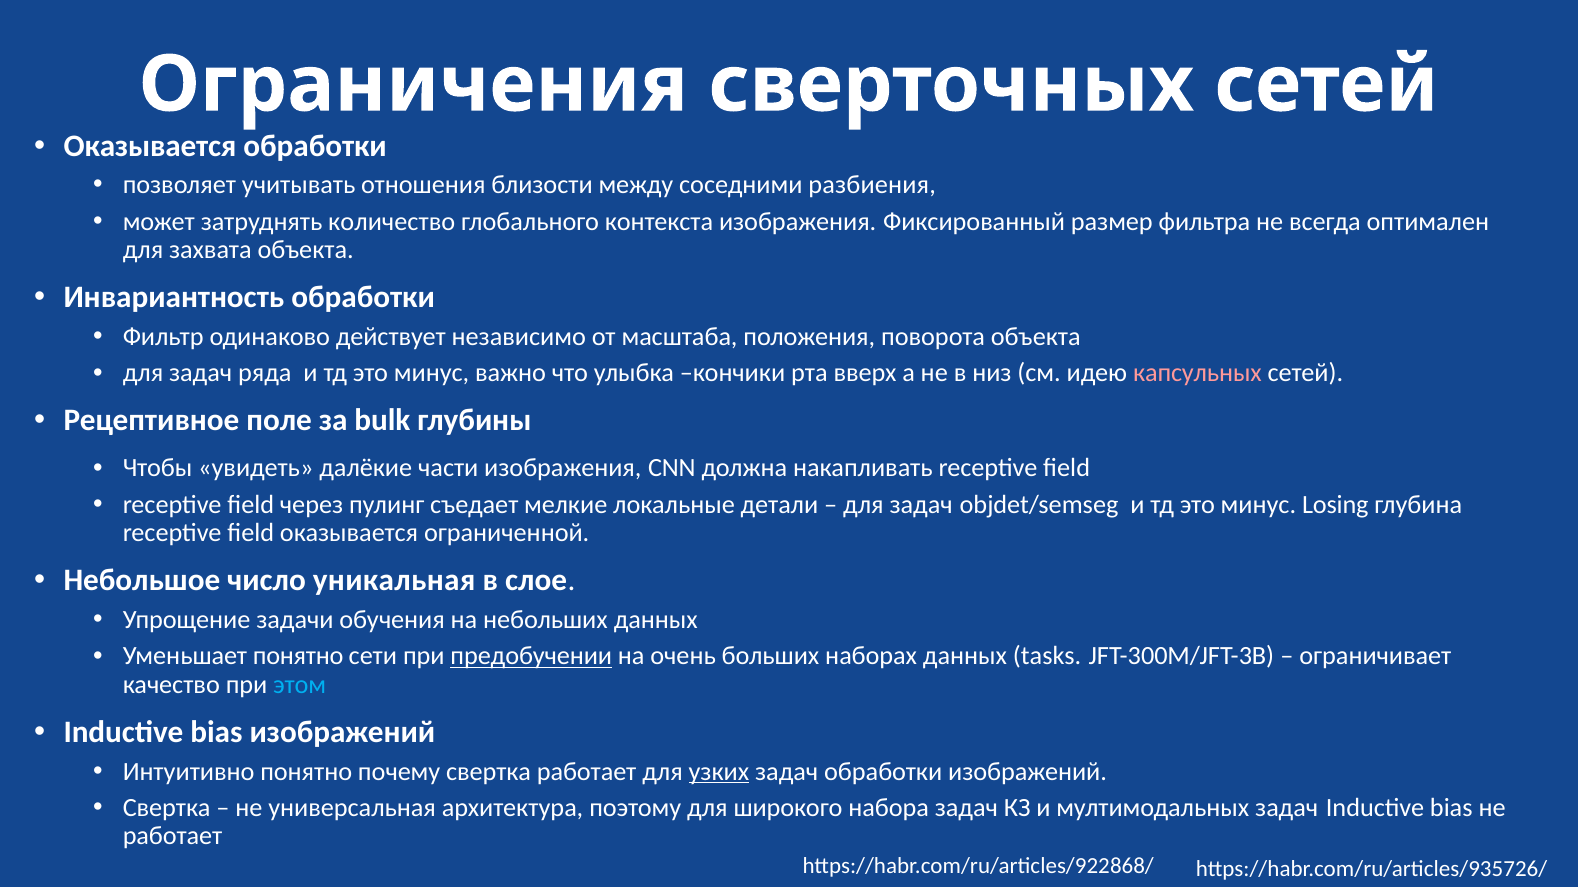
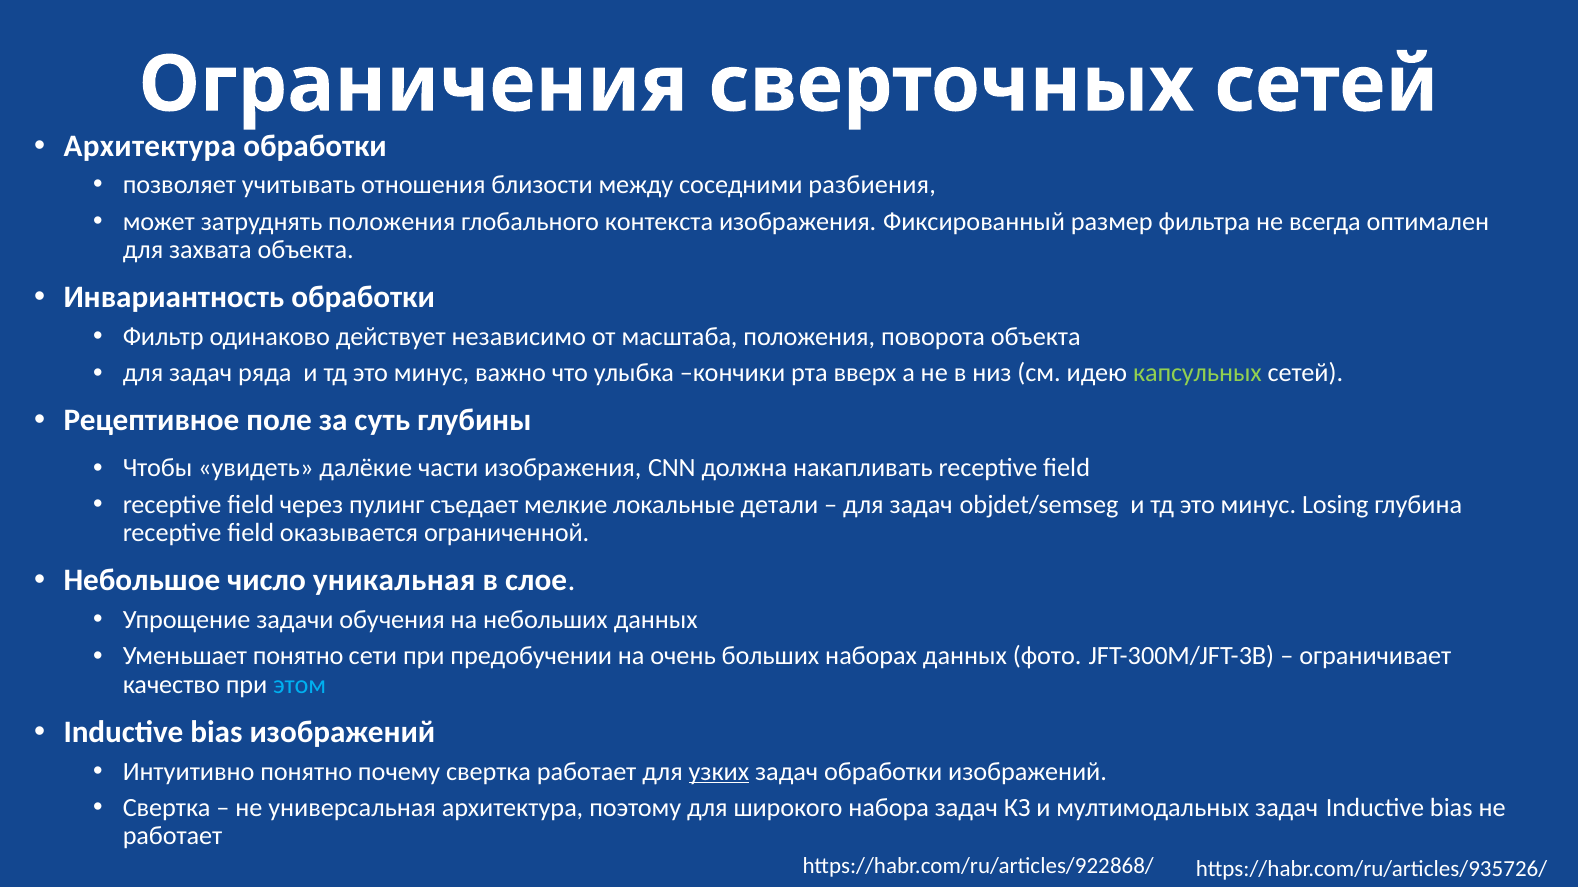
Оказывается: Оказывается -> Архитектура (150, 146)
затруднять количество: количество -> положения (392, 222)
капсульных colour: pink -> light green (1197, 373)
bulk: bulk -> суть (382, 421)
предобучении underline: present -> none (531, 657)
tasks: tasks -> фото (1047, 657)
